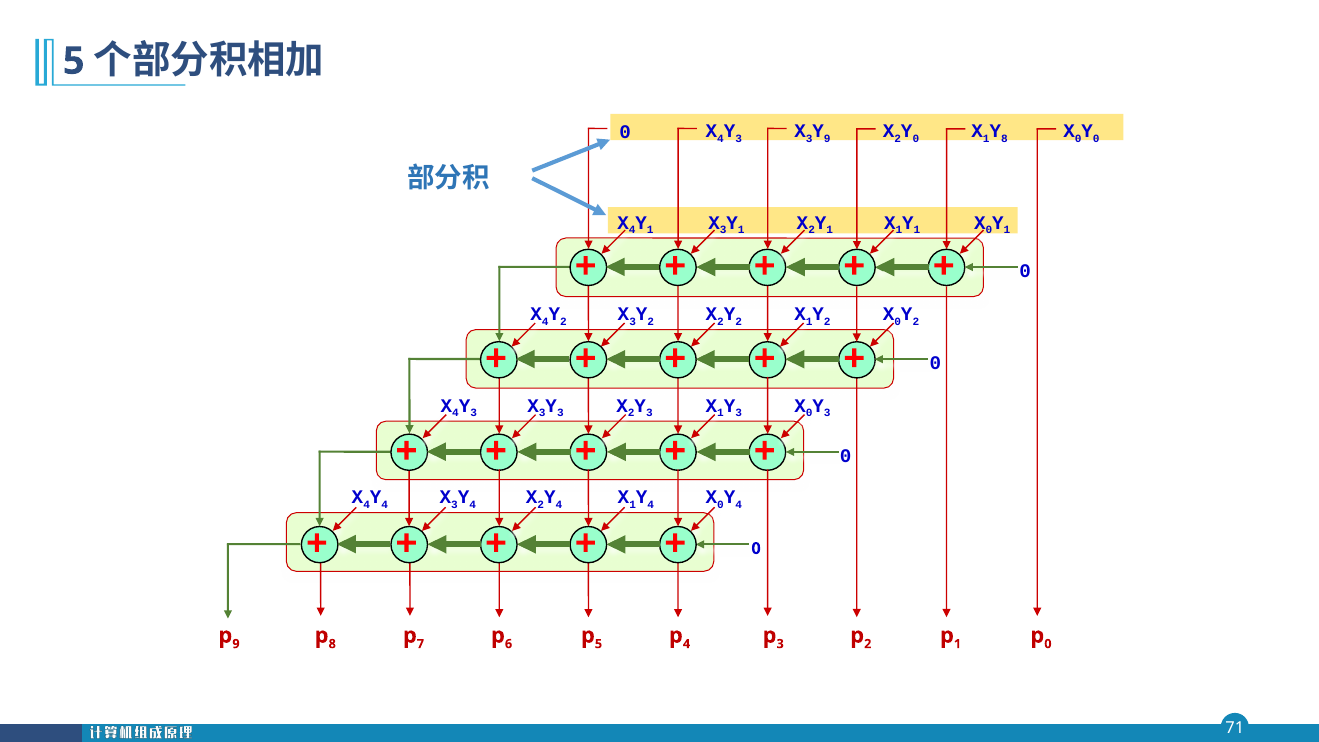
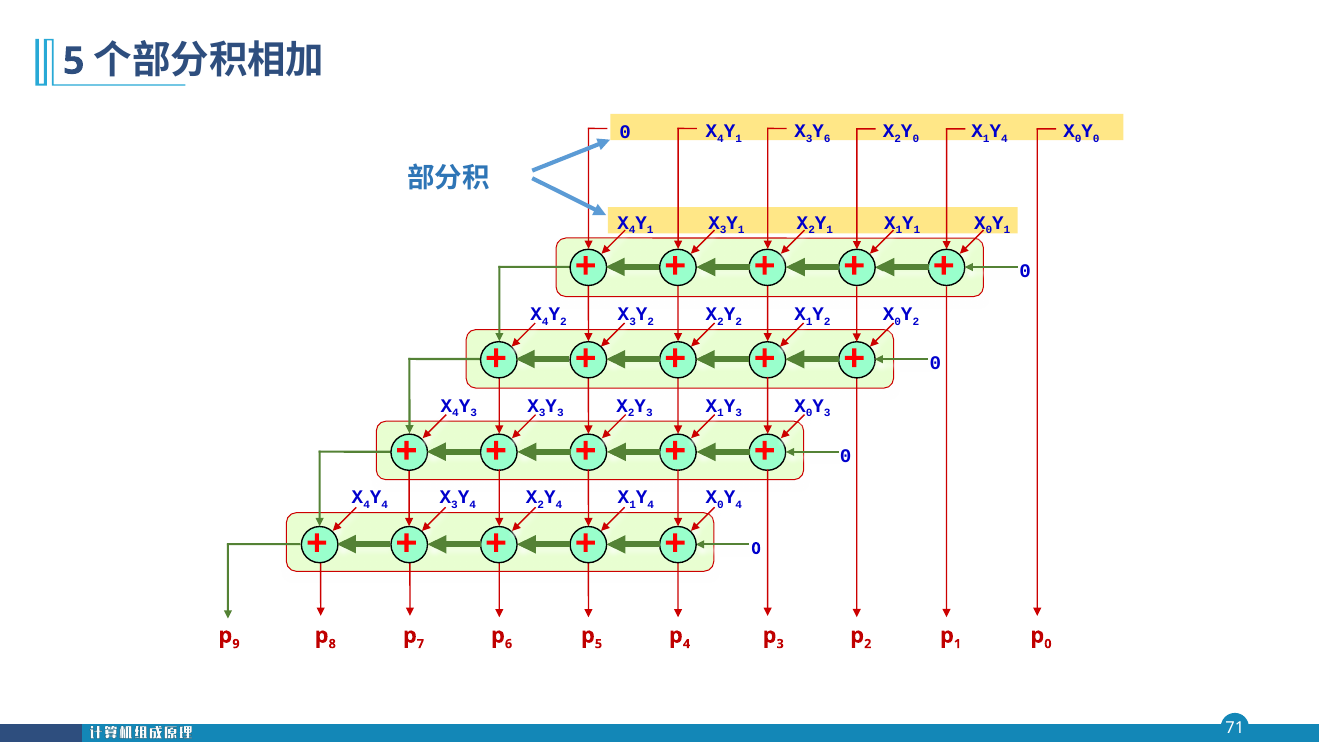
3: 3 -> 1 (739, 139)
9: 9 -> 6 (827, 139)
8: 8 -> 4 (1004, 139)
